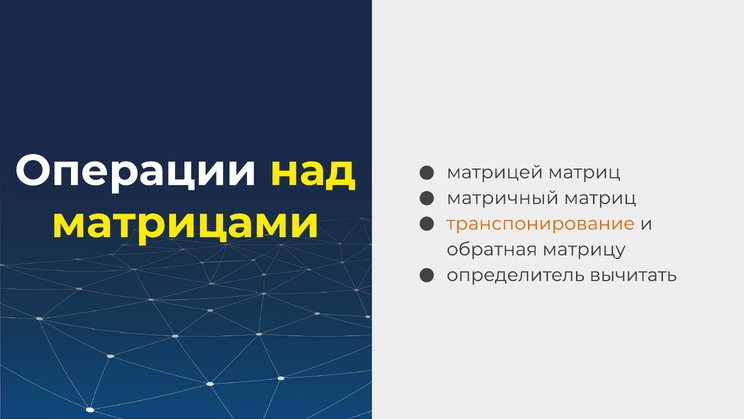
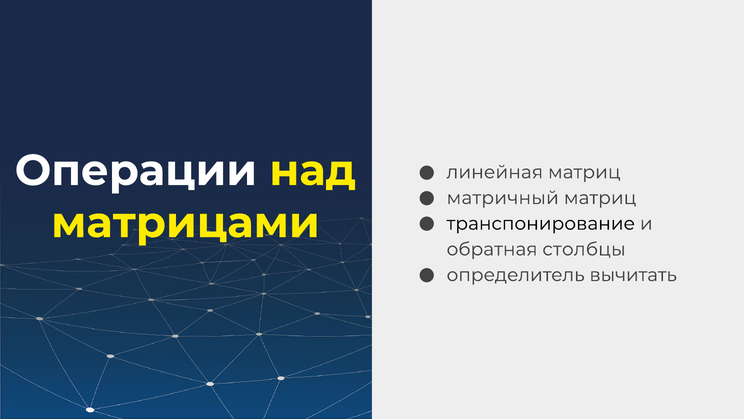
матрицей: матрицей -> линейная (495, 172)
транспонирование colour: orange -> black (541, 223)
матрицу: матрицу -> столбцы (584, 249)
